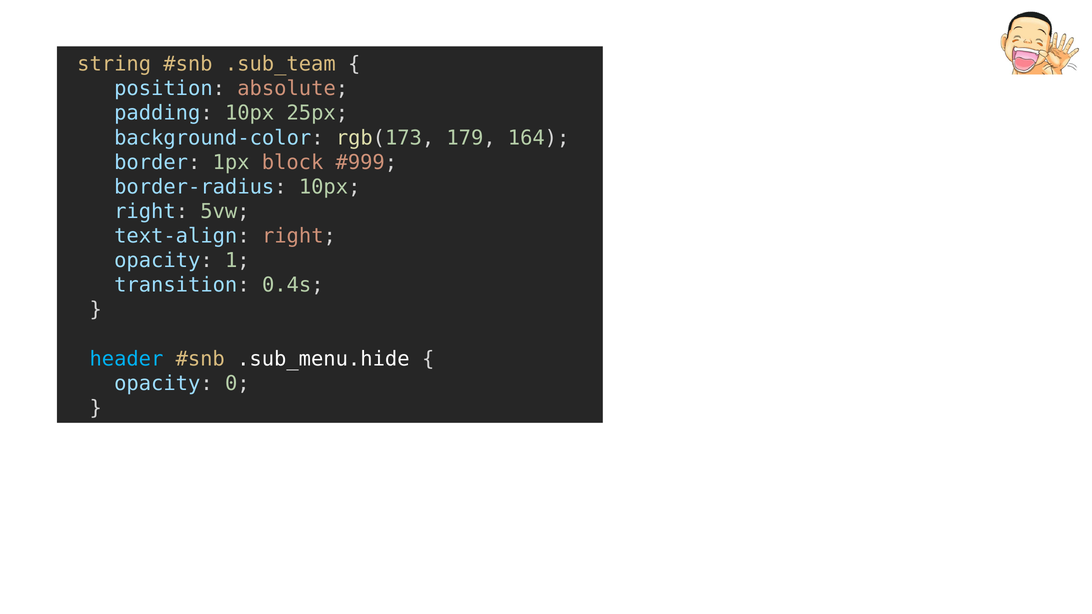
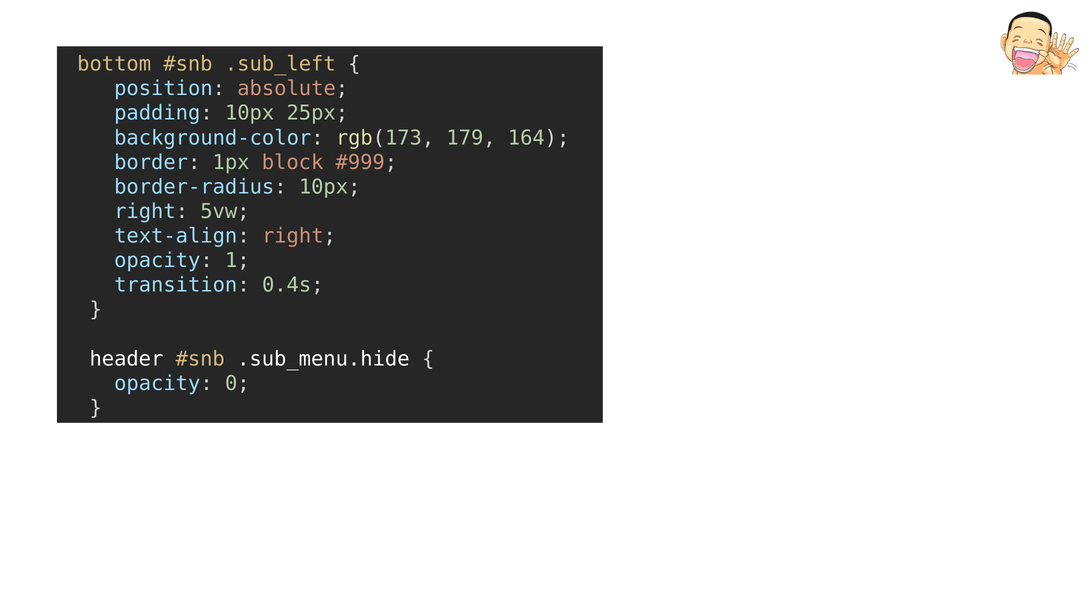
string: string -> bottom (114, 64)
.sub_team: .sub_team -> .sub_left (280, 64)
header colour: light blue -> white (126, 359)
